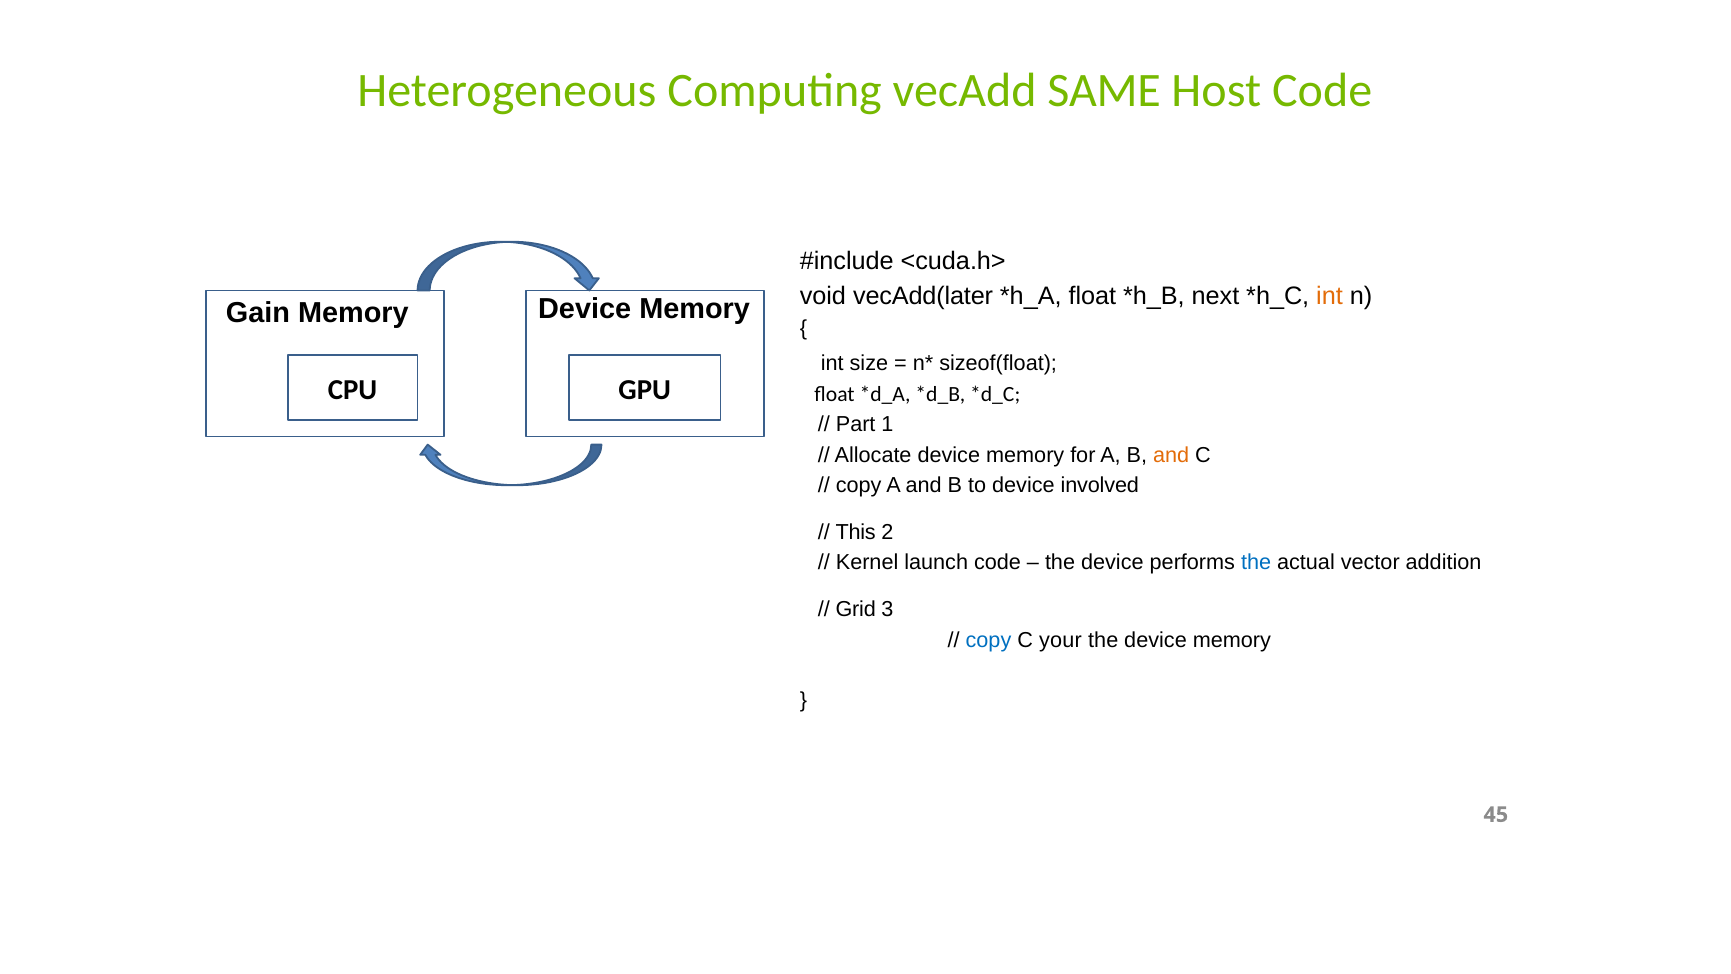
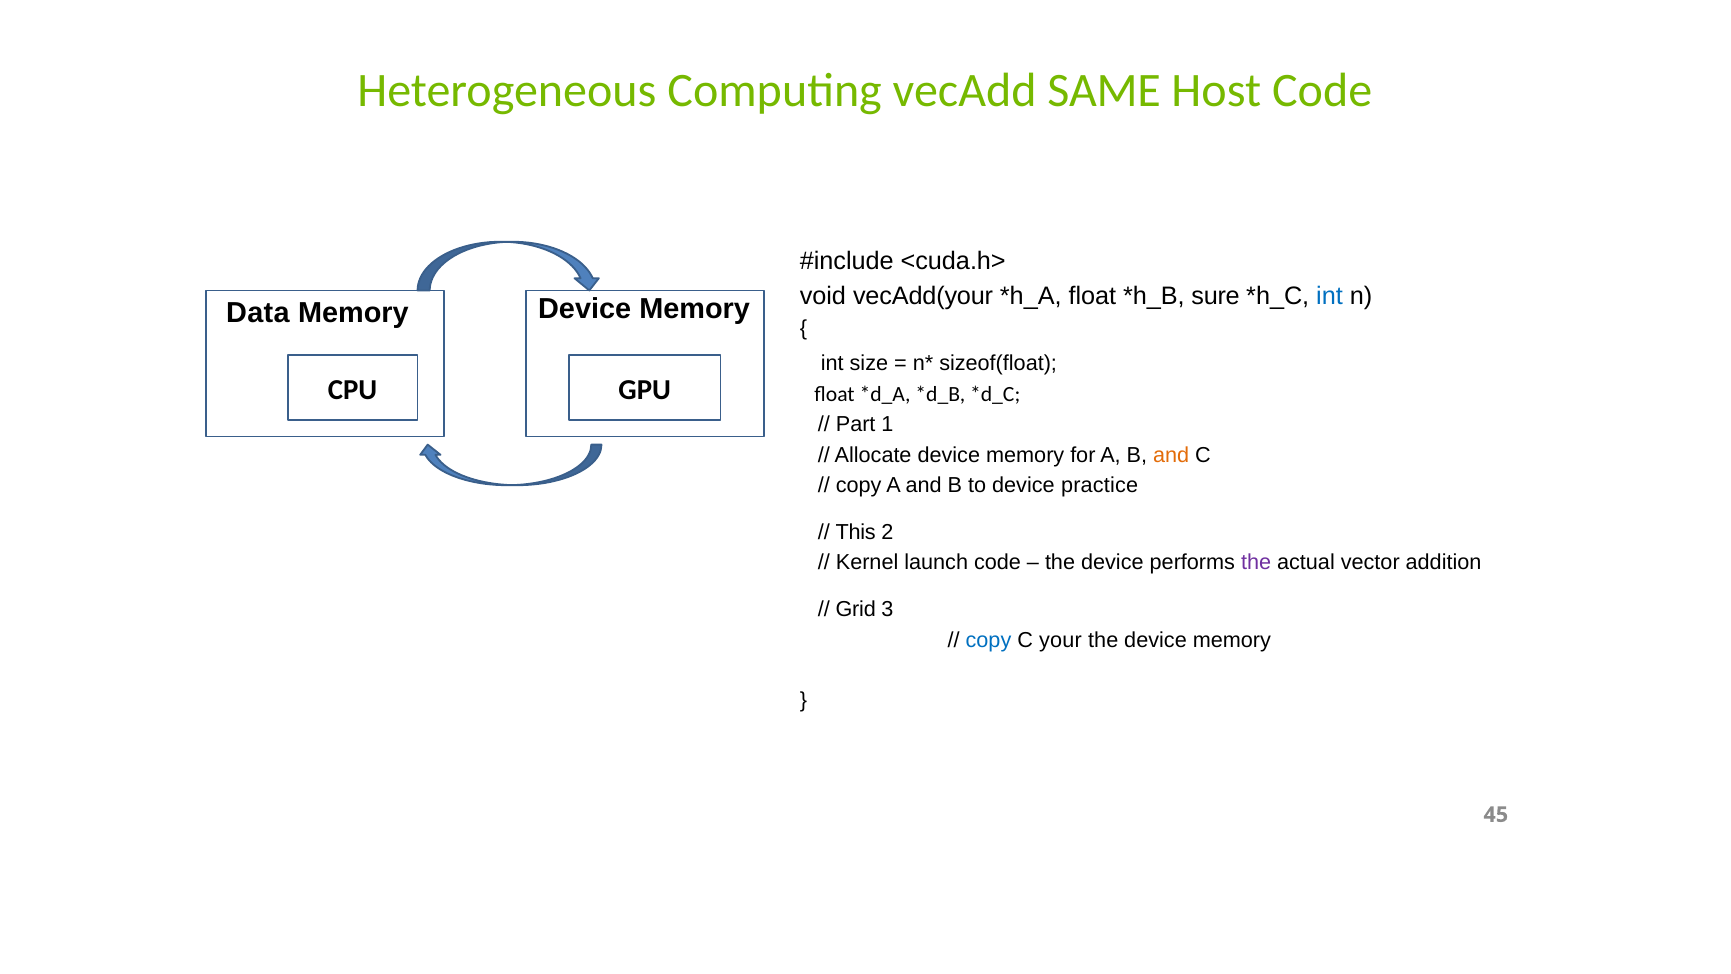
vecAdd(later: vecAdd(later -> vecAdd(your (923, 296)
next: next -> sure (1216, 296)
int colour: orange -> blue (1330, 296)
Gain: Gain -> Data (258, 313)
involved: involved -> practice (1100, 485)
the colour: blue -> purple (1256, 562)
